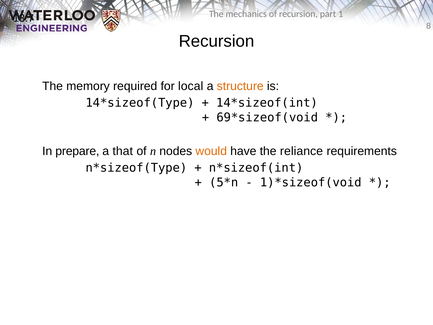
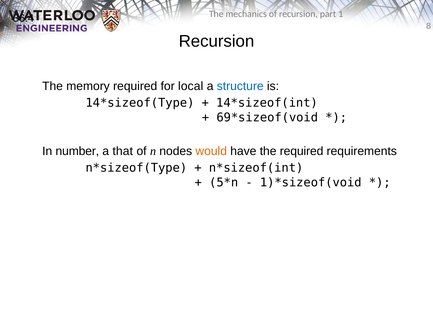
13.7: 13.7 -> 36.4 (23, 18)
structure colour: orange -> blue (240, 86)
prepare: prepare -> number (77, 151)
the reliance: reliance -> required (302, 151)
